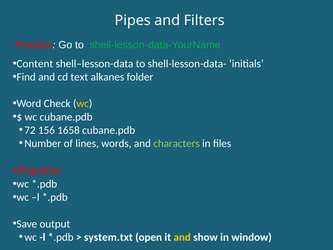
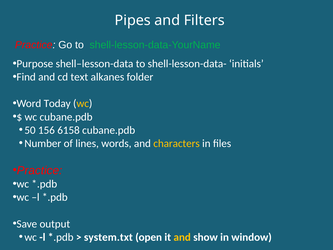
Content: Content -> Purpose (35, 64)
Check: Check -> Today (57, 103)
72: 72 -> 50 (30, 130)
1658: 1658 -> 6158 (69, 130)
characters colour: light green -> yellow (177, 143)
